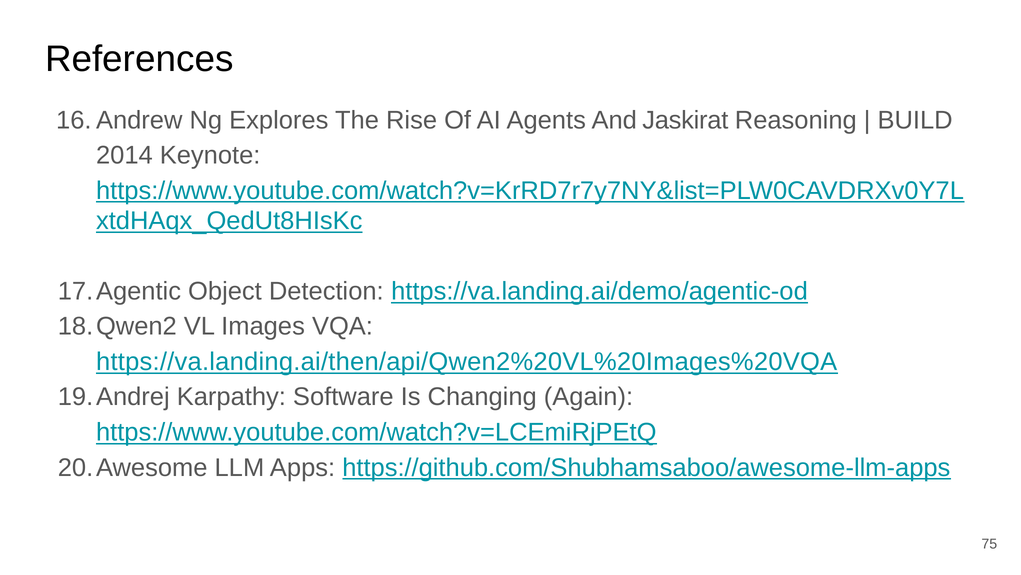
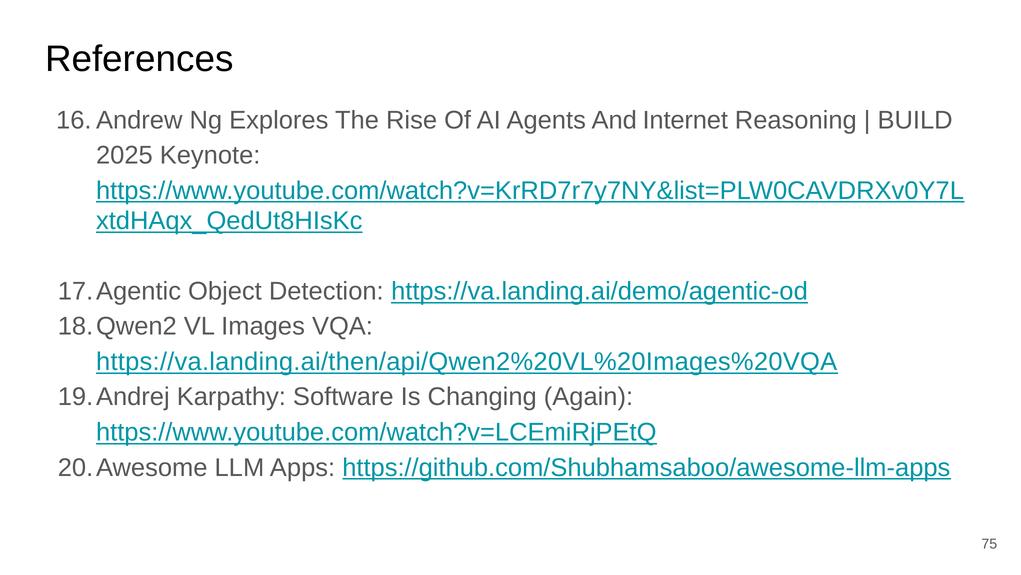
Jaskirat: Jaskirat -> Internet (685, 120)
2014: 2014 -> 2025 (124, 155)
